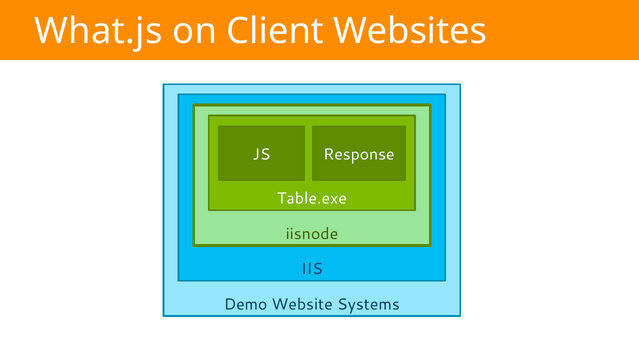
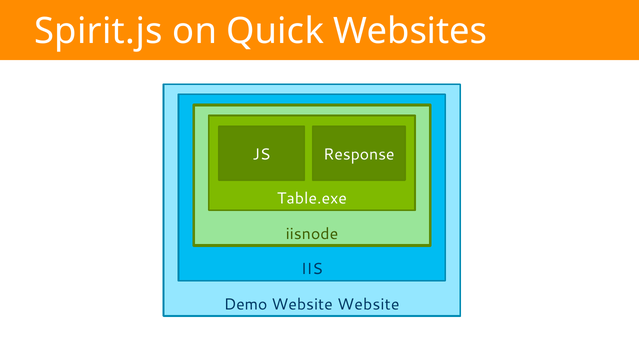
What.js: What.js -> Spirit.js (98, 31)
Client: Client -> Quick (275, 31)
Website Systems: Systems -> Website (368, 304)
